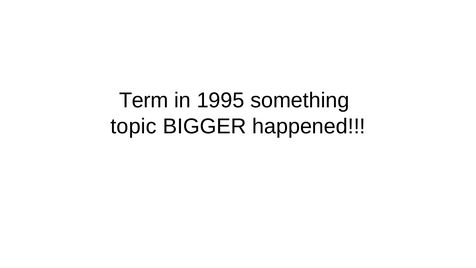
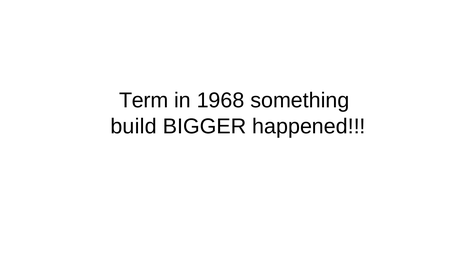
1995: 1995 -> 1968 (221, 100)
topic: topic -> build (134, 126)
